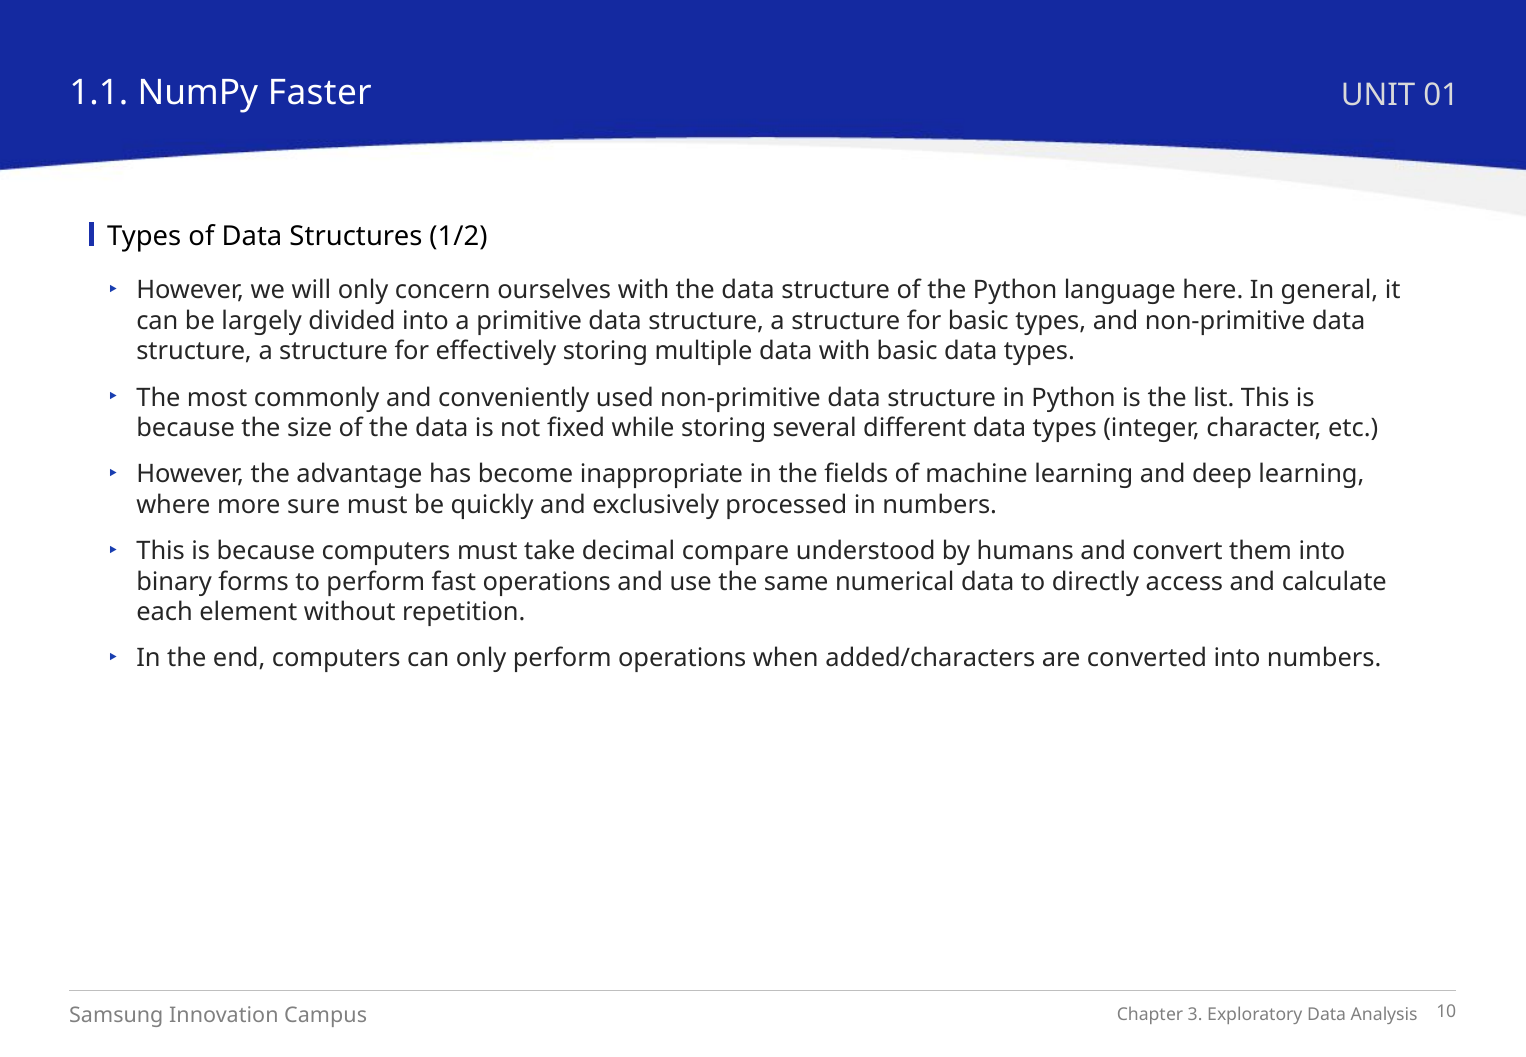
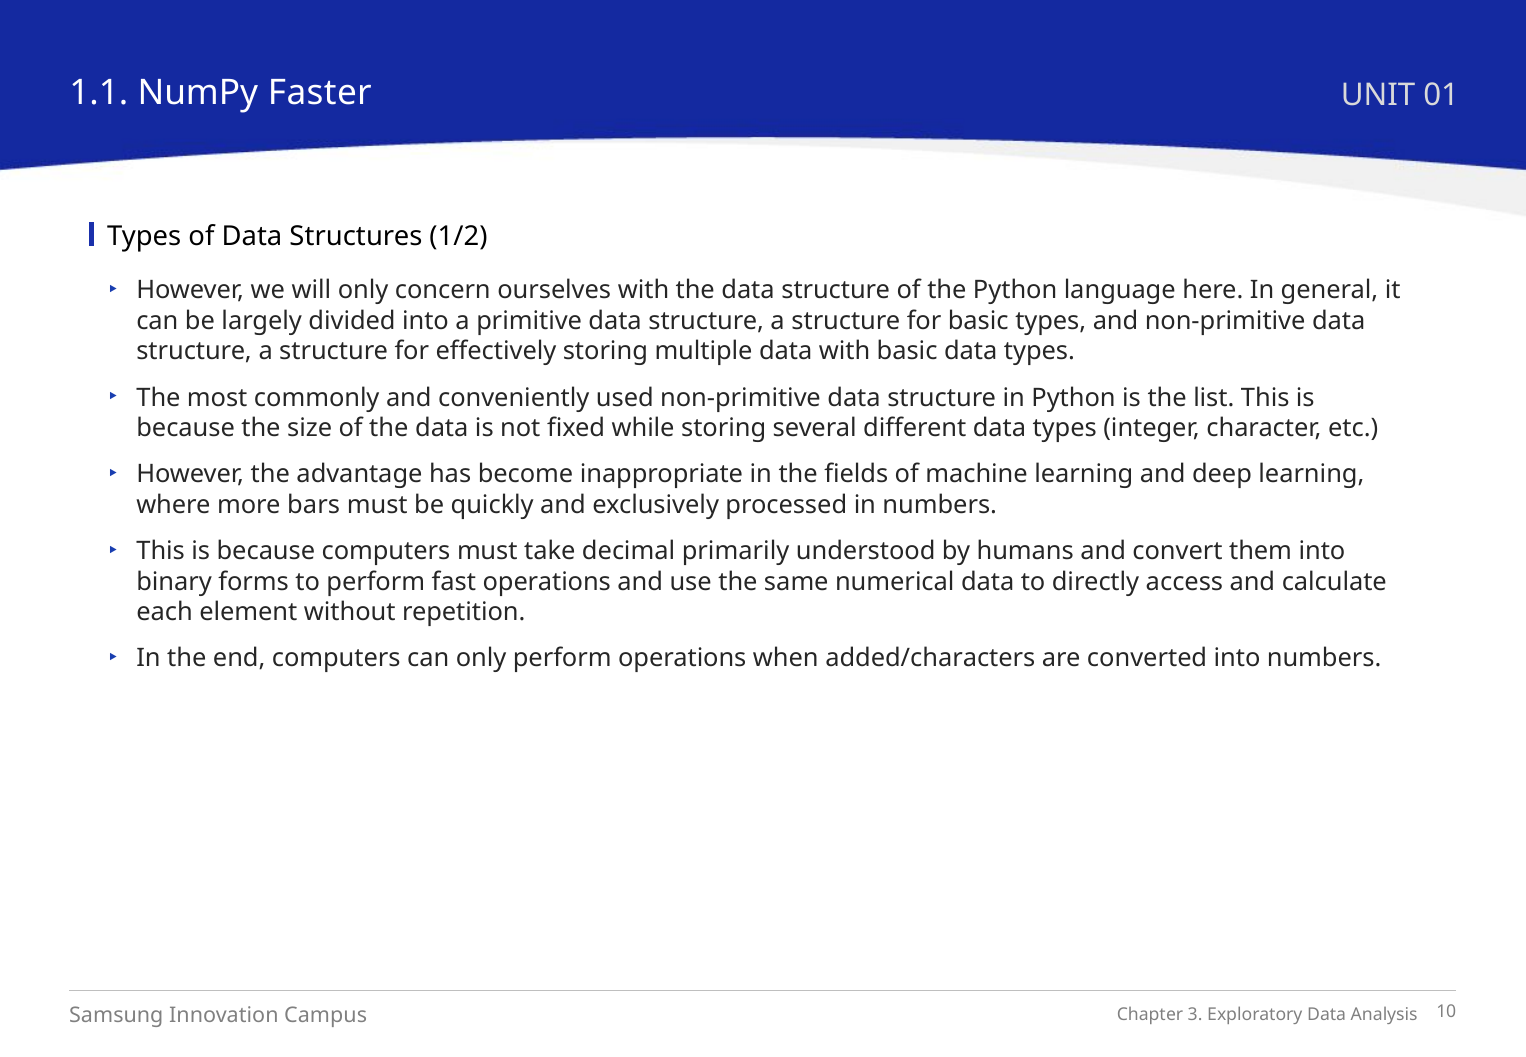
sure: sure -> bars (314, 505)
compare: compare -> primarily (736, 551)
